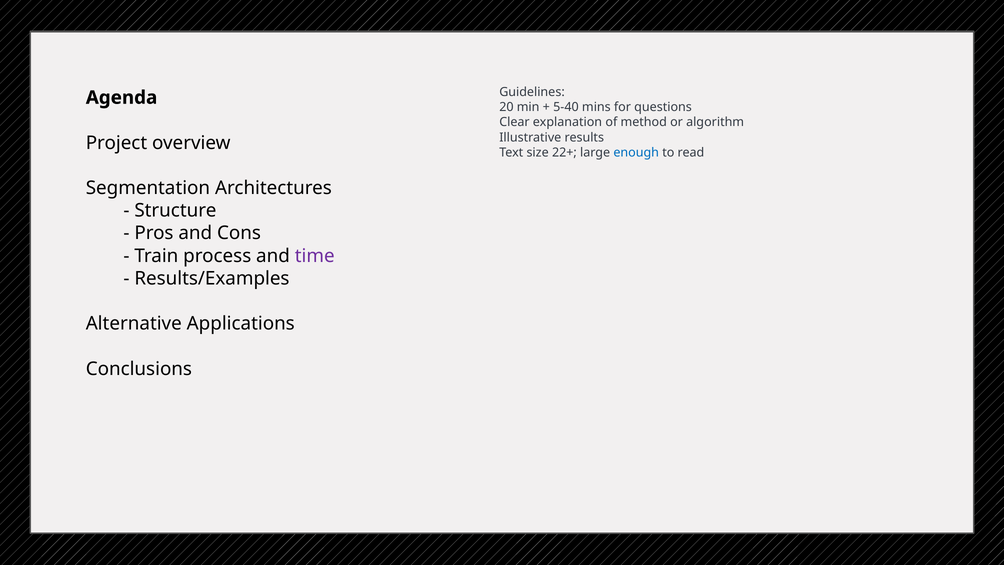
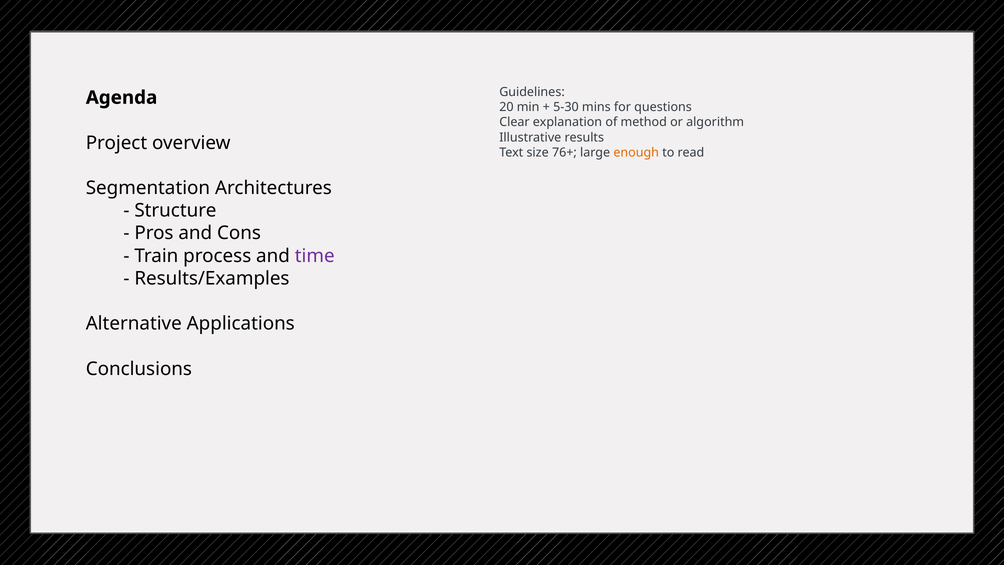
5-40: 5-40 -> 5-30 (566, 107)
22+: 22+ -> 76+ (564, 152)
enough colour: blue -> orange (636, 152)
